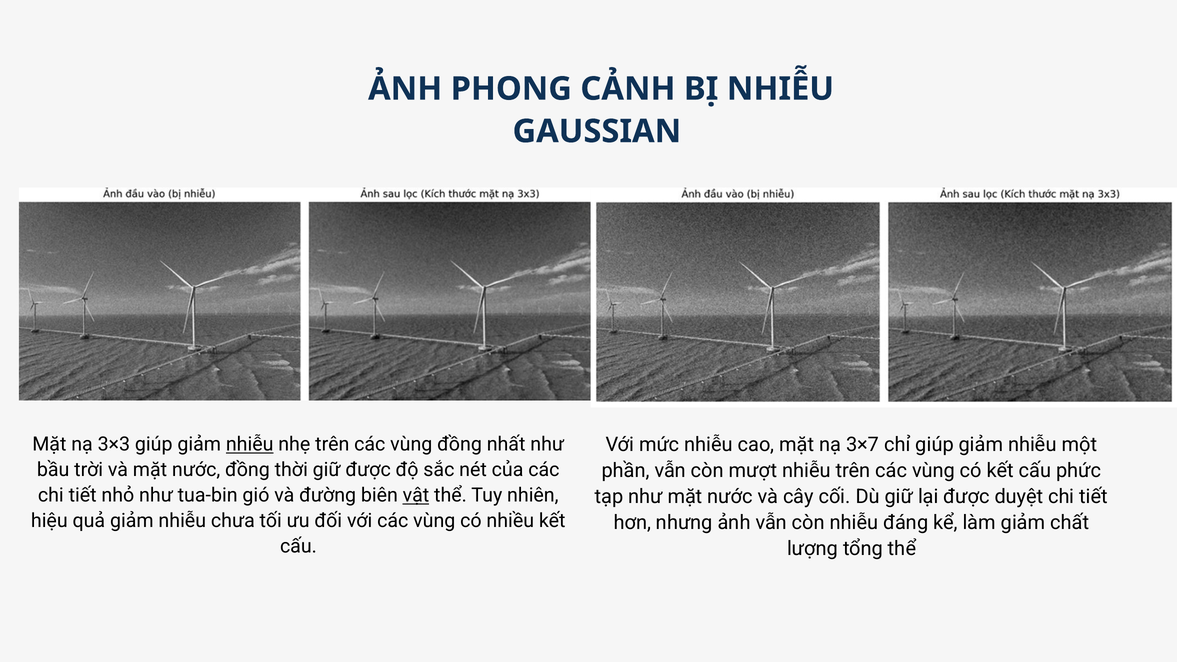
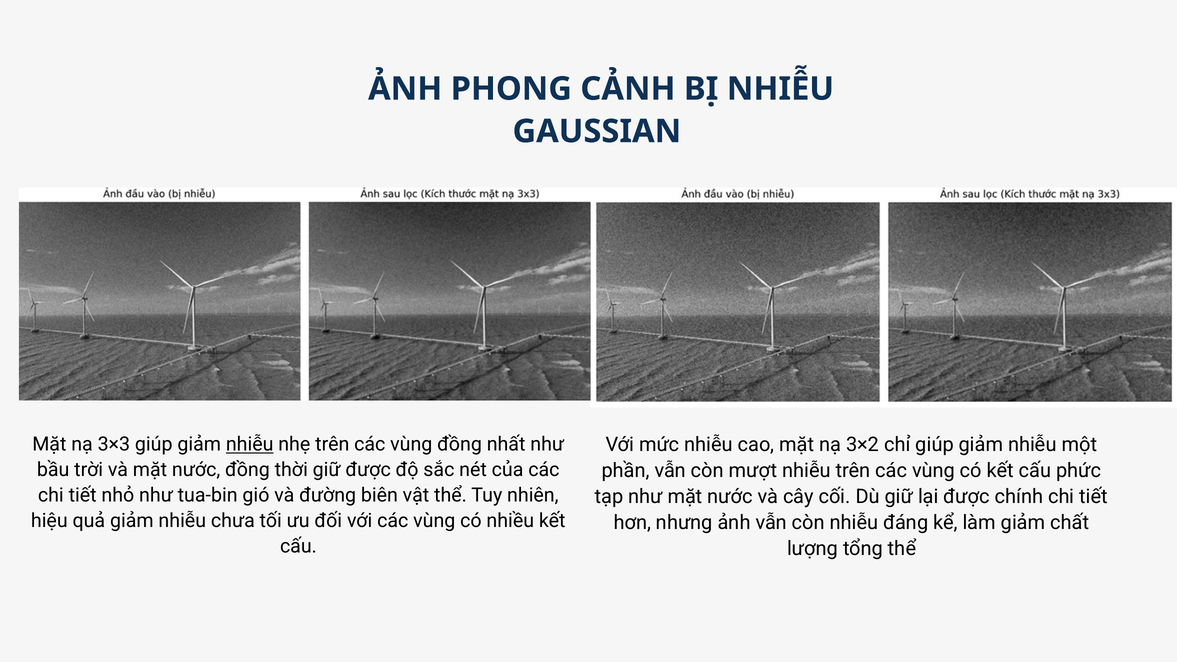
3×7: 3×7 -> 3×2 (863, 445)
vật underline: present -> none (416, 496)
duyệt: duyệt -> chính (1019, 497)
